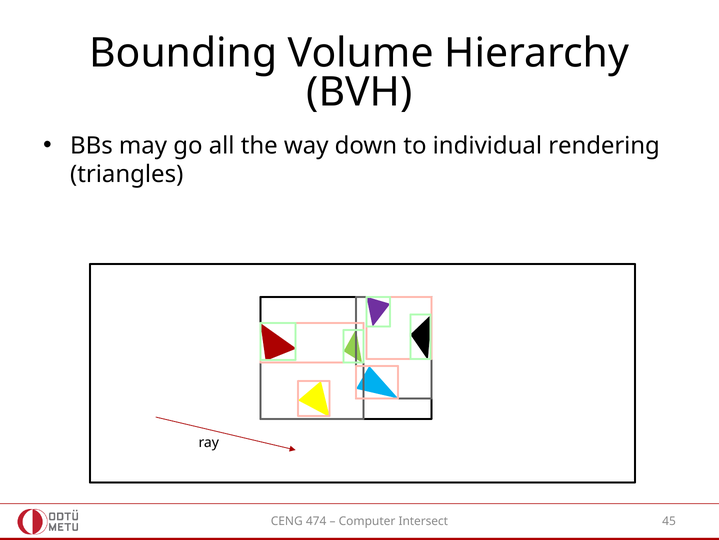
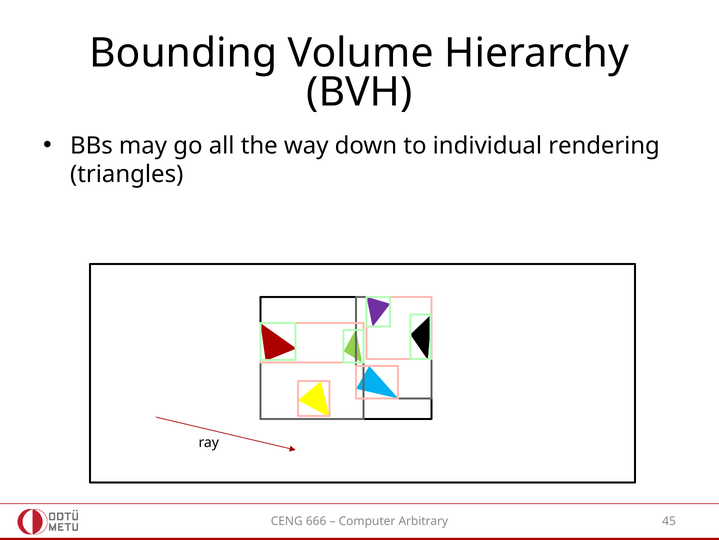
474: 474 -> 666 (316, 521)
Intersect: Intersect -> Arbitrary (423, 521)
